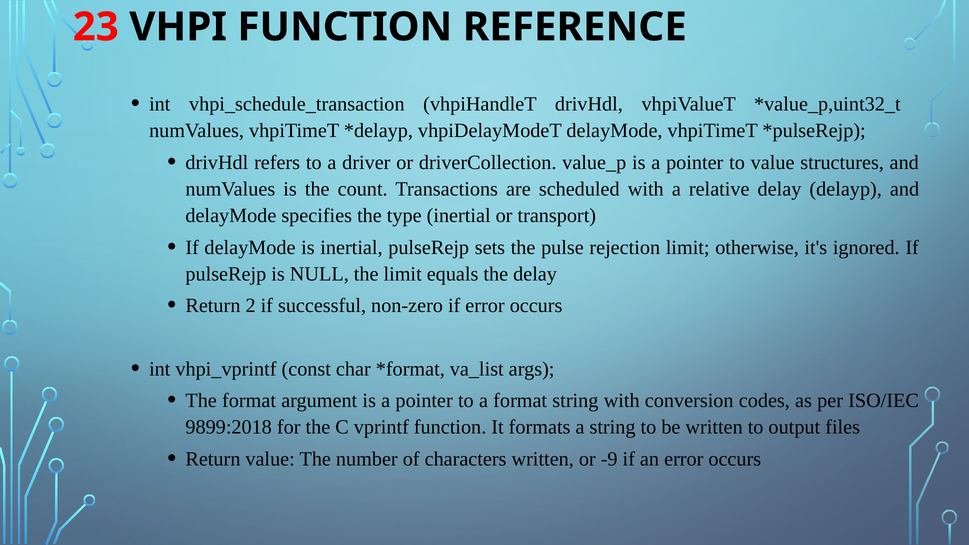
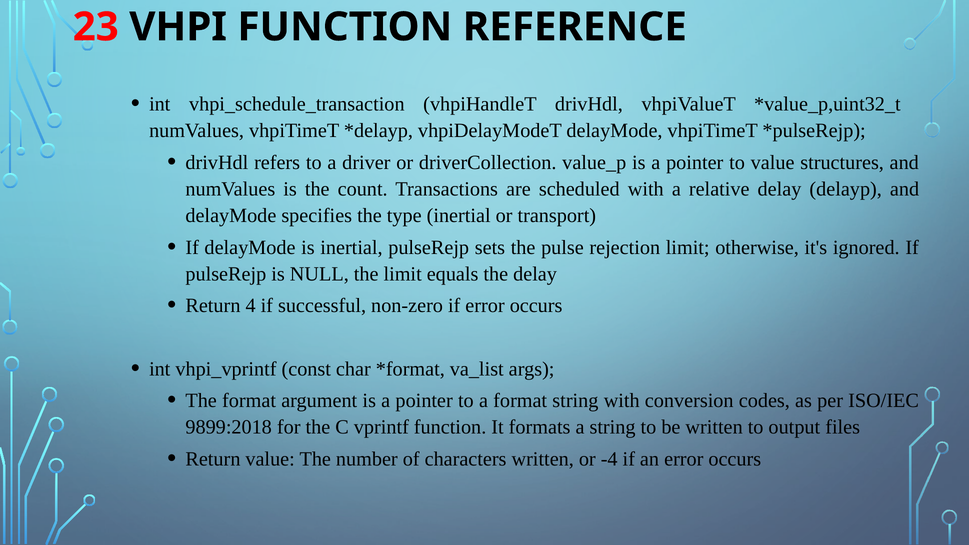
2: 2 -> 4 (251, 306)
-9: -9 -> -4 (609, 459)
